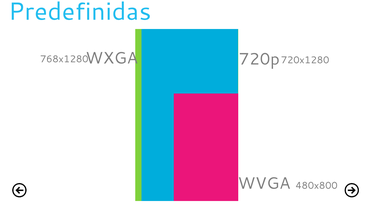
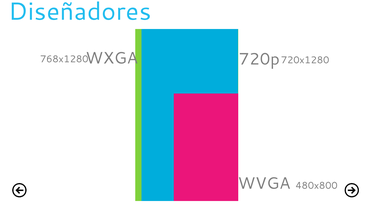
Predefinidas: Predefinidas -> Diseñadores (80, 12)
